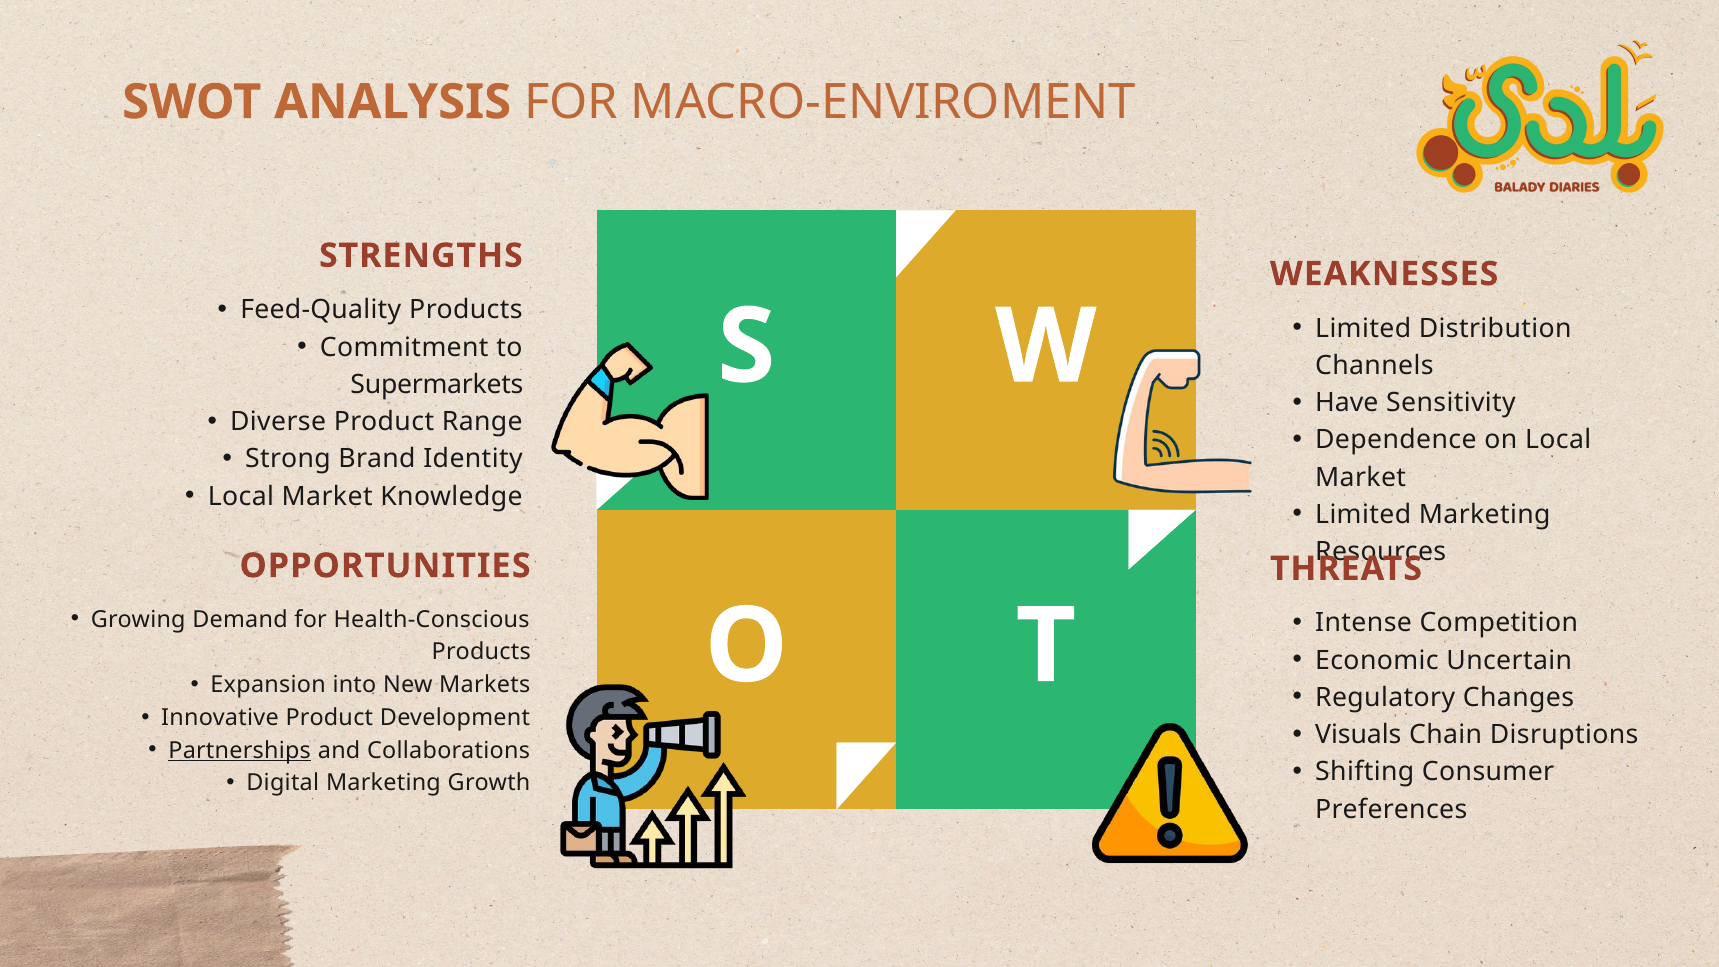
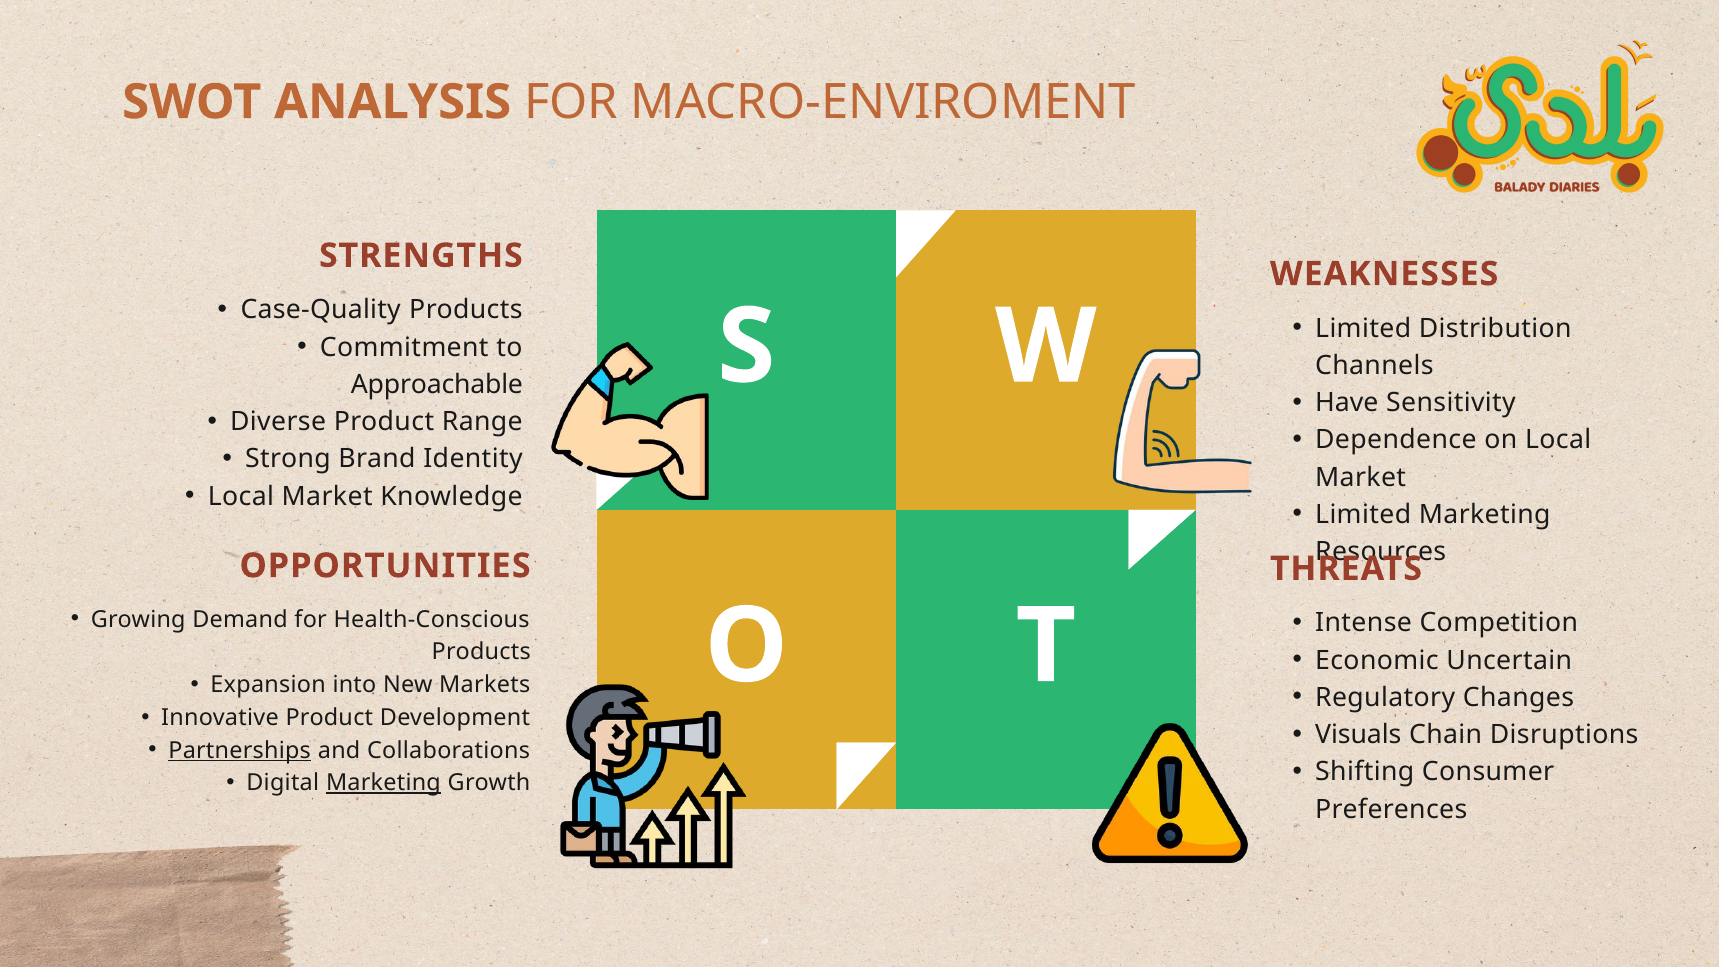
Feed-Quality: Feed-Quality -> Case-Quality (321, 310)
Supermarkets: Supermarkets -> Approachable (437, 384)
Marketing underline: none -> present (383, 783)
